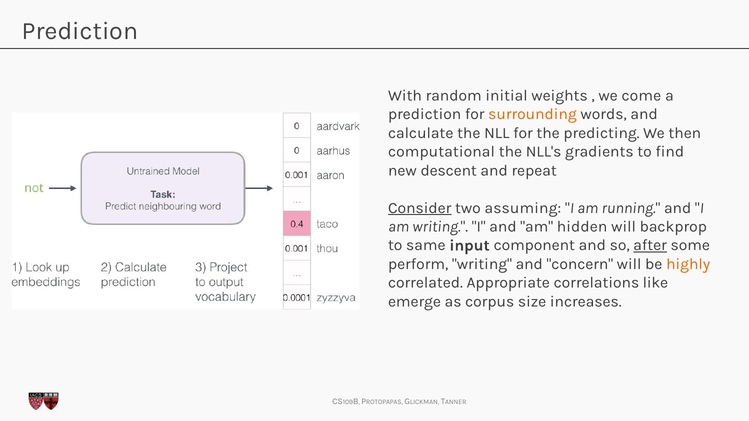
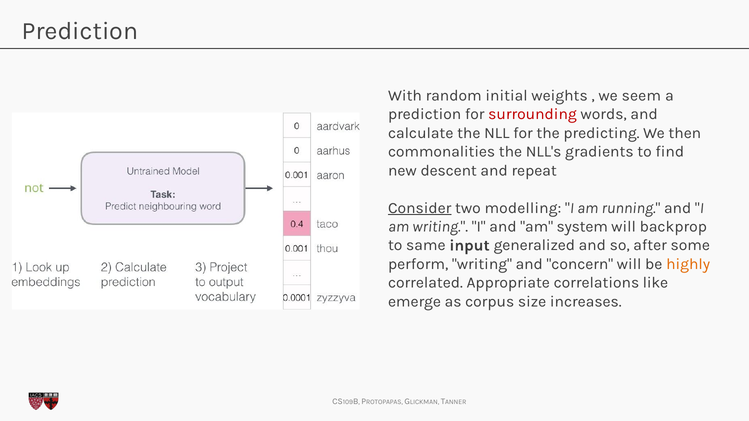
come: come -> seem (641, 96)
surrounding colour: orange -> red (532, 114)
computational: computational -> commonalities (442, 152)
assuming: assuming -> modelling (523, 208)
hidden: hidden -> system (582, 227)
component: component -> generalized (534, 245)
after underline: present -> none (650, 245)
